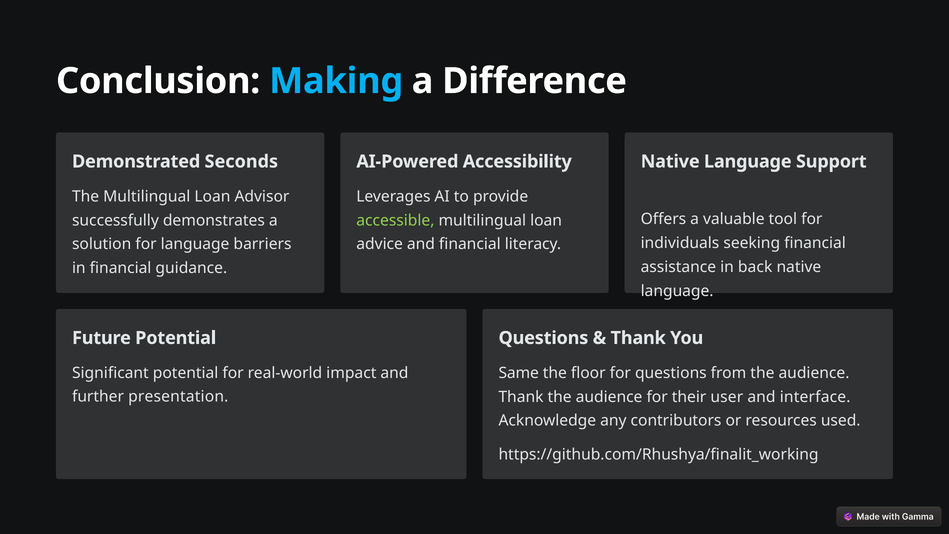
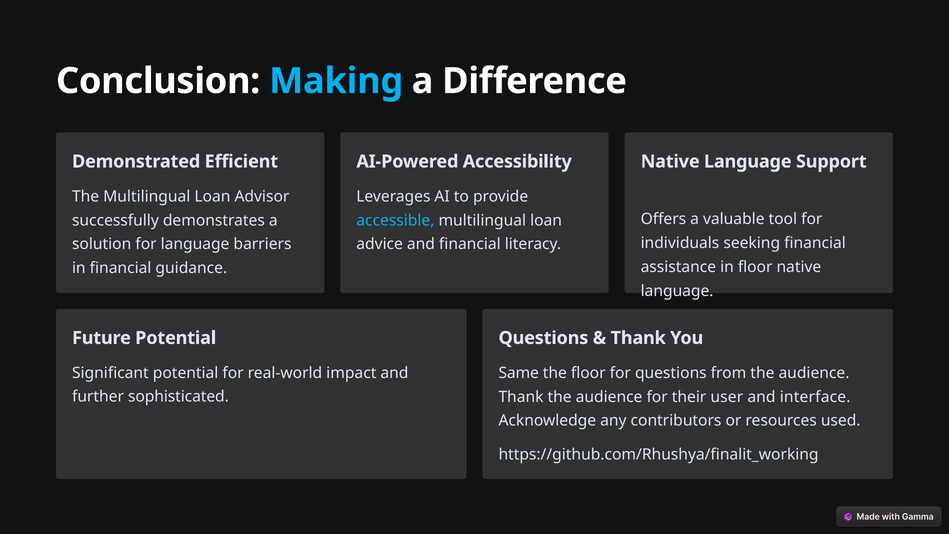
Seconds: Seconds -> Efficient (241, 161)
accessible colour: light green -> light blue (395, 220)
in back: back -> floor (755, 267)
presentation: presentation -> sophisticated (178, 397)
